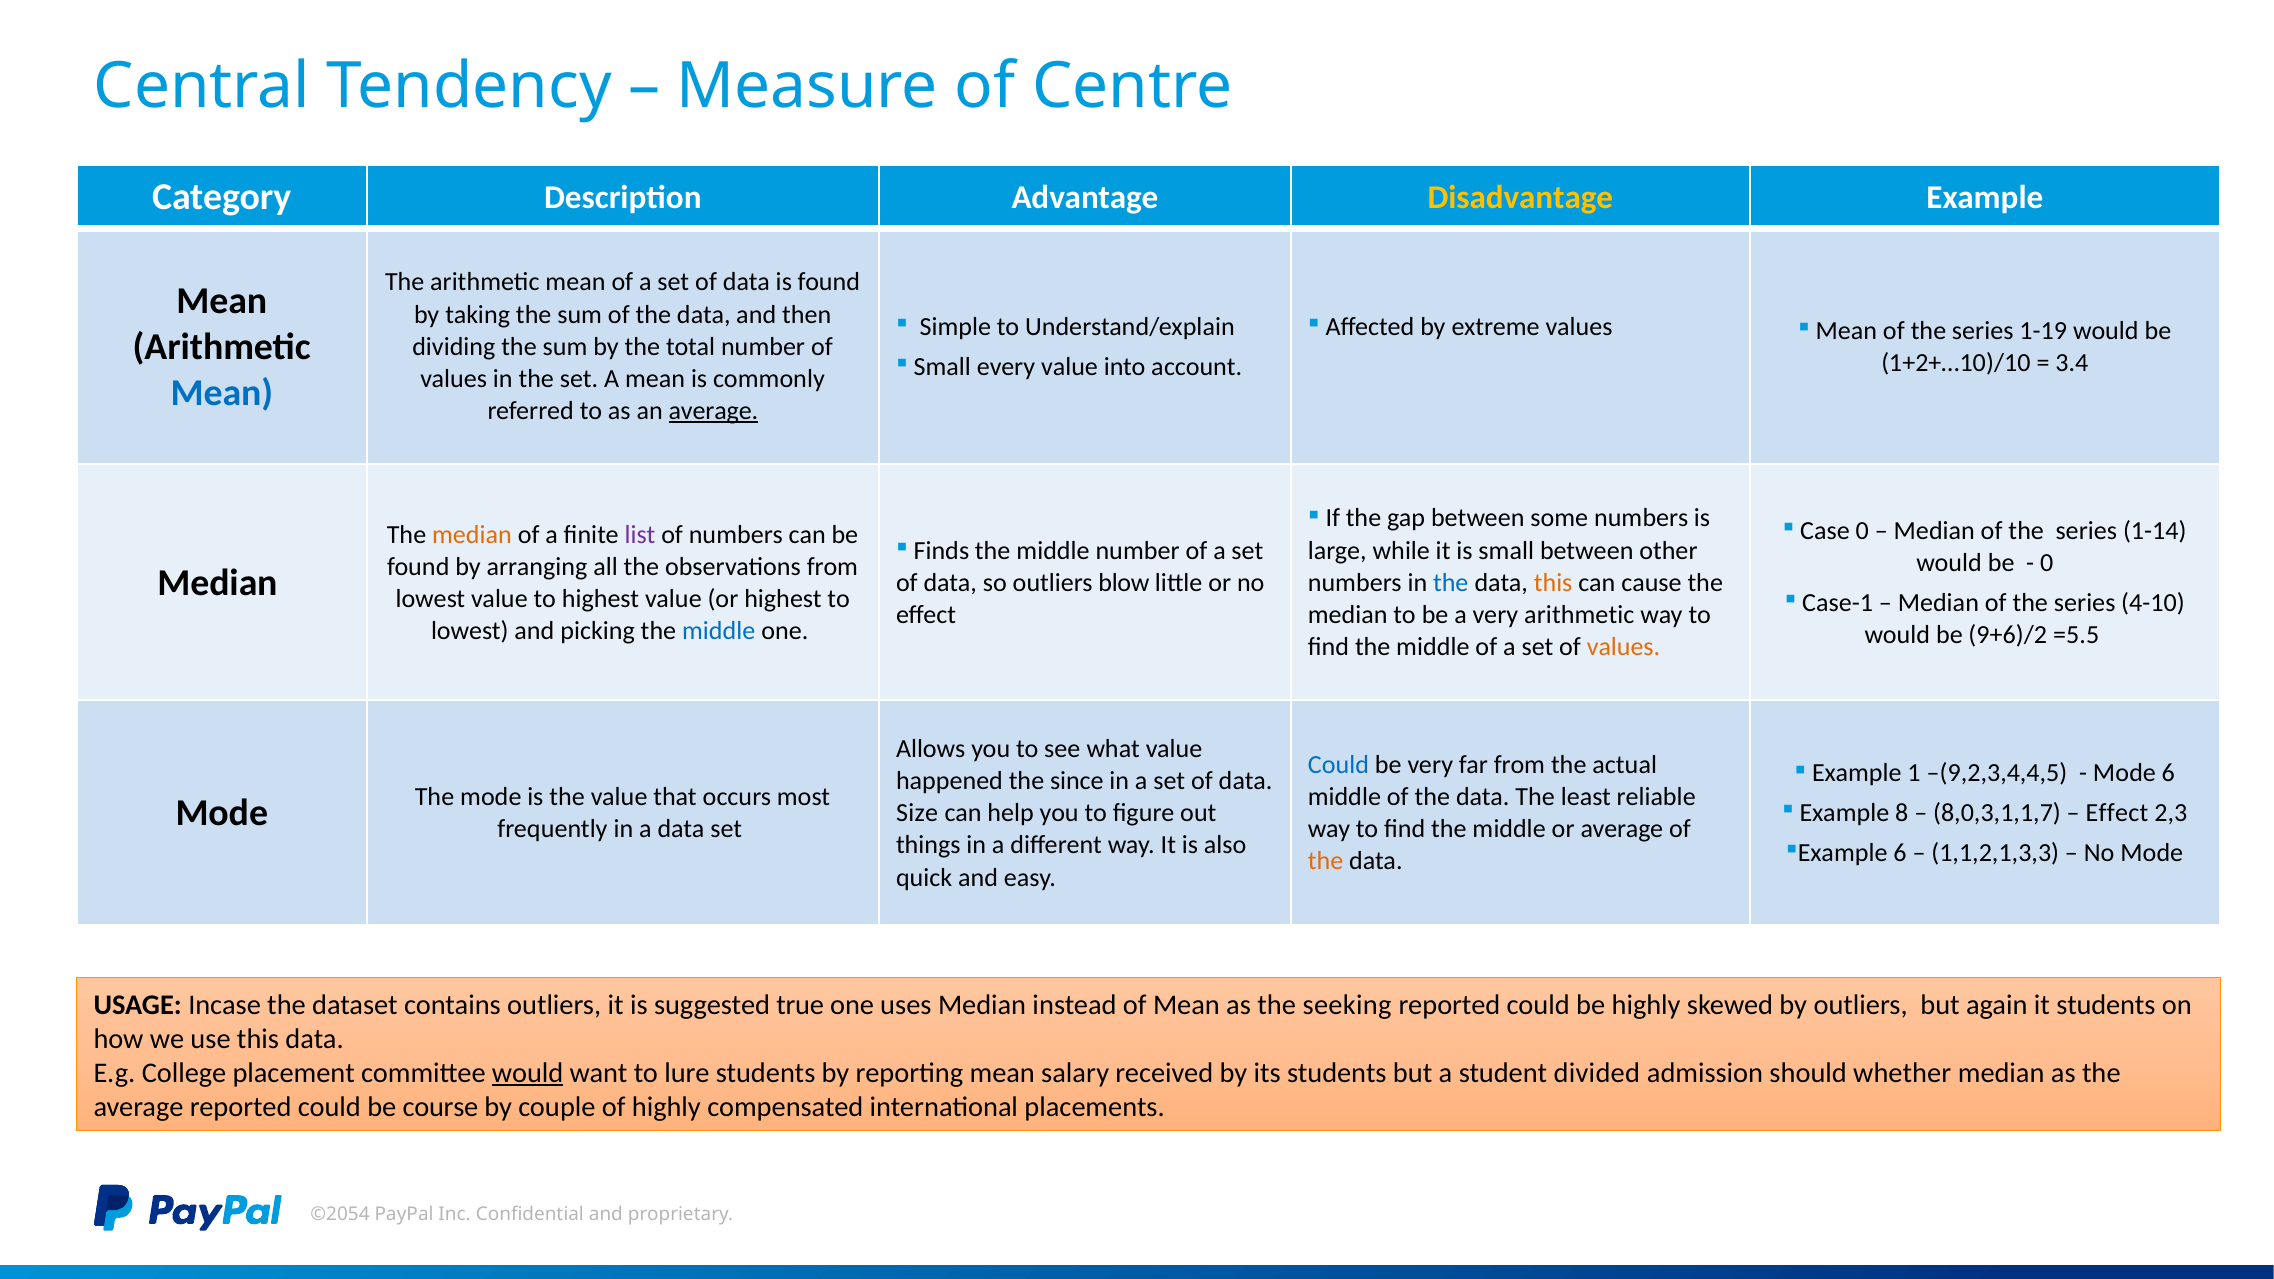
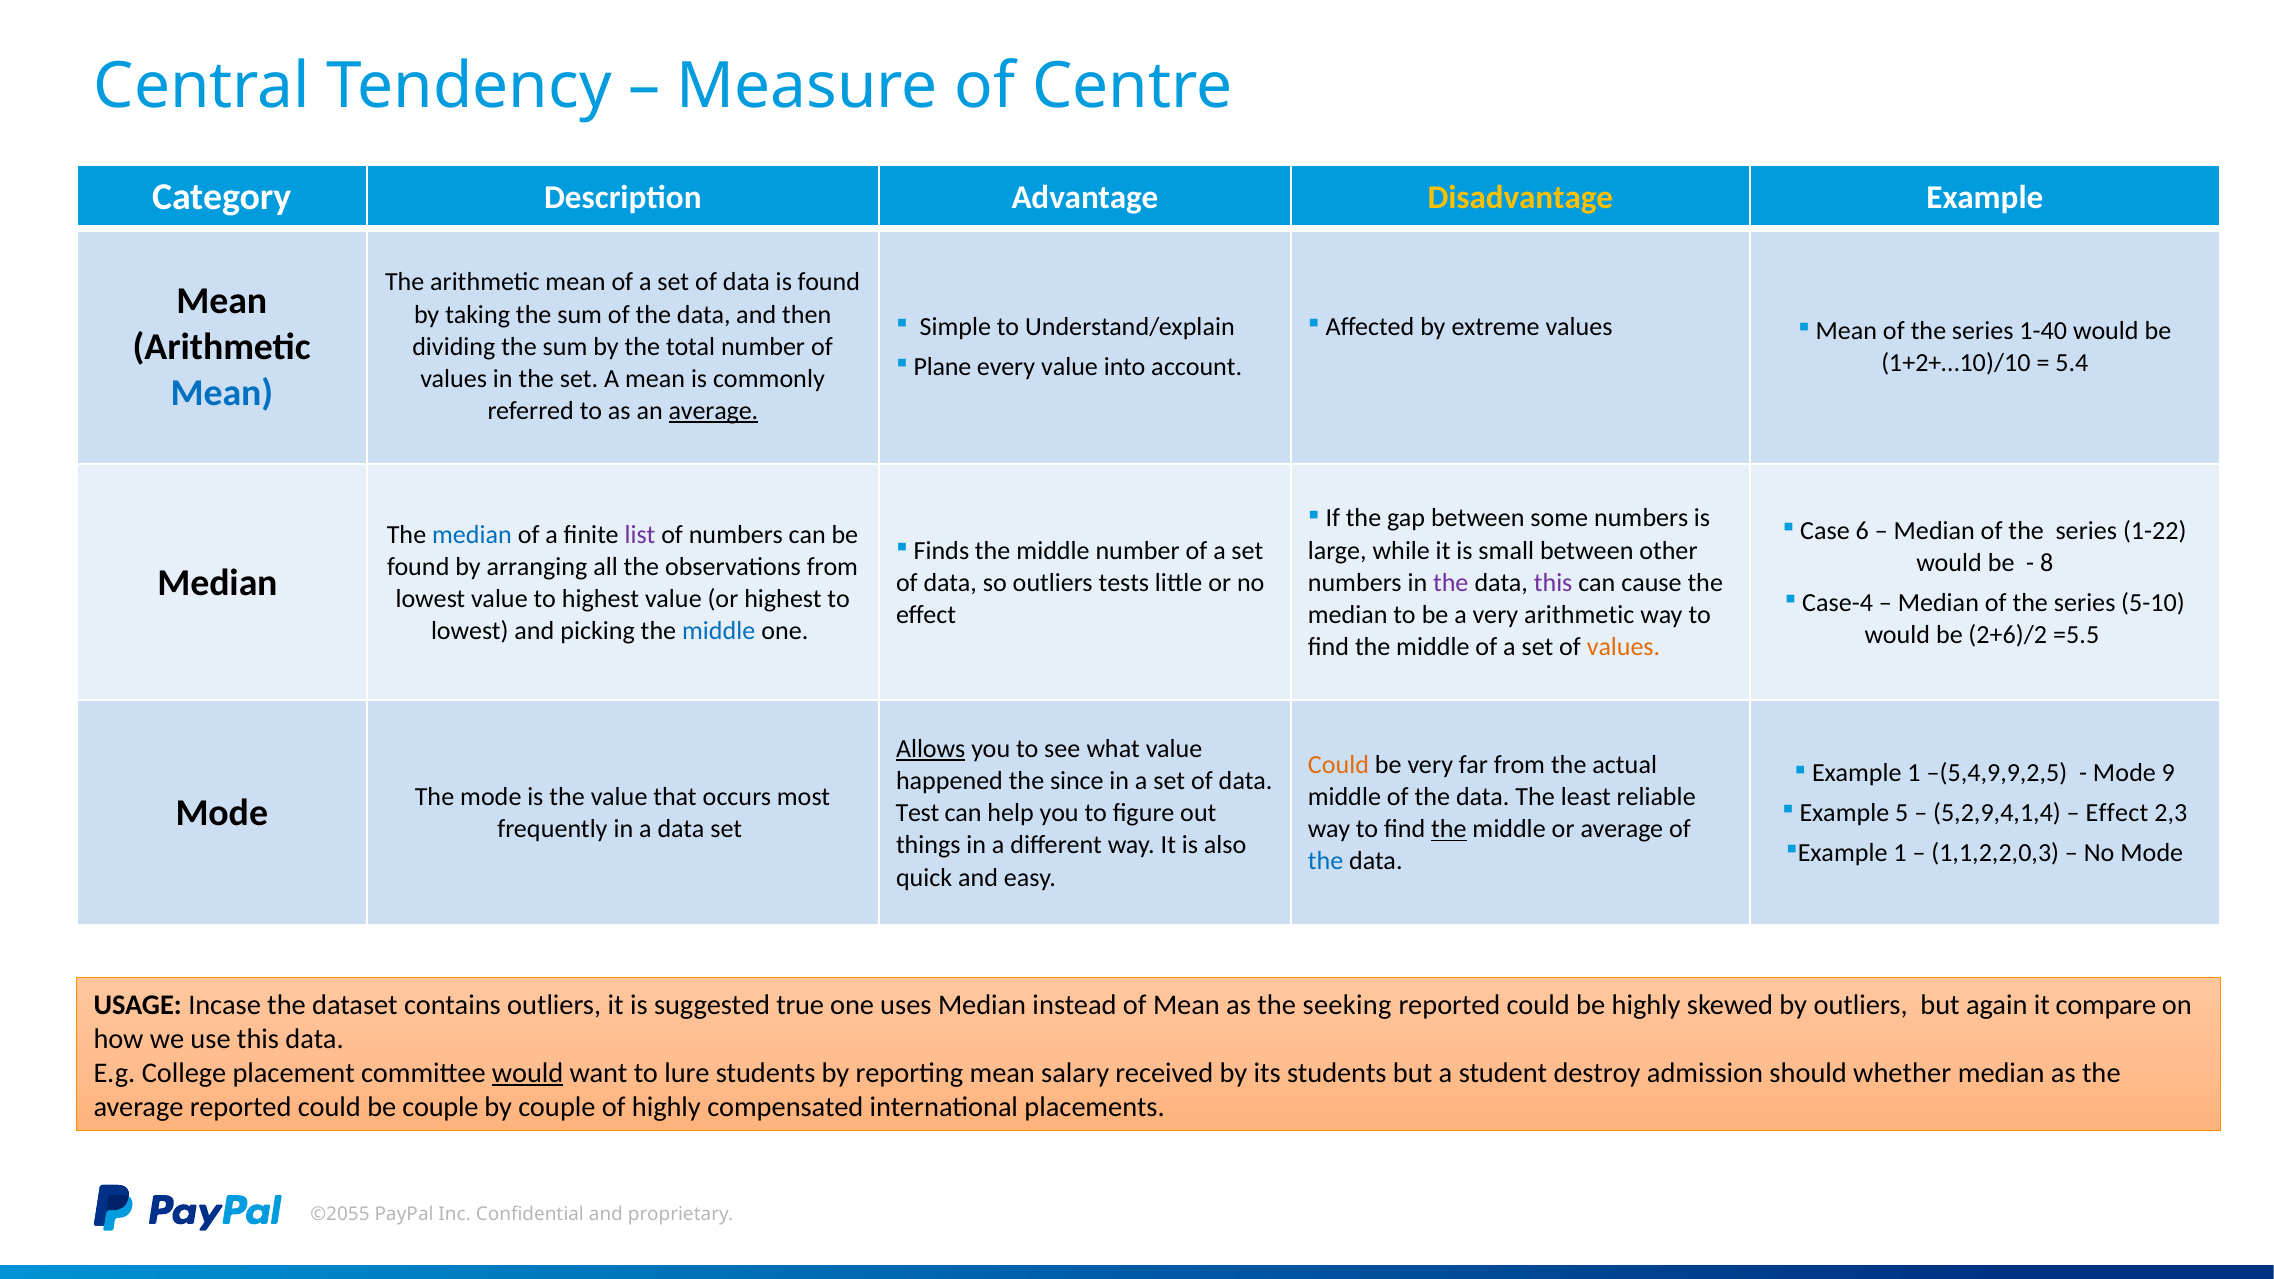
1-19: 1-19 -> 1-40 (2043, 331)
3.4: 3.4 -> 5.4 (2072, 363)
Small: Small -> Plane (942, 367)
Case 0: 0 -> 6 (1862, 531)
1-14: 1-14 -> 1-22 (2155, 531)
median colour: orange -> blue (472, 534)
0: 0 -> 8 (2047, 563)
blow: blow -> tests (1124, 583)
the colour: blue -> purple (1451, 583)
this colour: orange -> purple (1553, 583)
Case-1: Case-1 -> Case-4 (1838, 603)
4-10: 4-10 -> 5-10 (2153, 603)
9+6)/2: 9+6)/2 -> 2+6)/2 (2008, 635)
Allows underline: none -> present (931, 749)
Could colour: blue -> orange (1338, 765)
–(9,2,3,4,4,5: –(9,2,3,4,4,5 -> –(5,4,9,9,2,5 (1997, 773)
Mode 6: 6 -> 9 (2168, 773)
8: 8 -> 5 (1902, 813)
8,0,3,1,1,7: 8,0,3,1,1,7 -> 5,2,9,4,1,4 (1997, 813)
Size: Size -> Test (917, 813)
the underline: none -> present (1449, 829)
6: 6 -> 1 (1900, 853)
1,1,2,1,3,3: 1,1,2,1,3,3 -> 1,1,2,2,0,3 (1995, 853)
the colour: orange -> blue (1326, 861)
it students: students -> compare (2106, 1005)
divided: divided -> destroy (1597, 1073)
be course: course -> couple (440, 1107)
©2054: ©2054 -> ©2055 (340, 1214)
